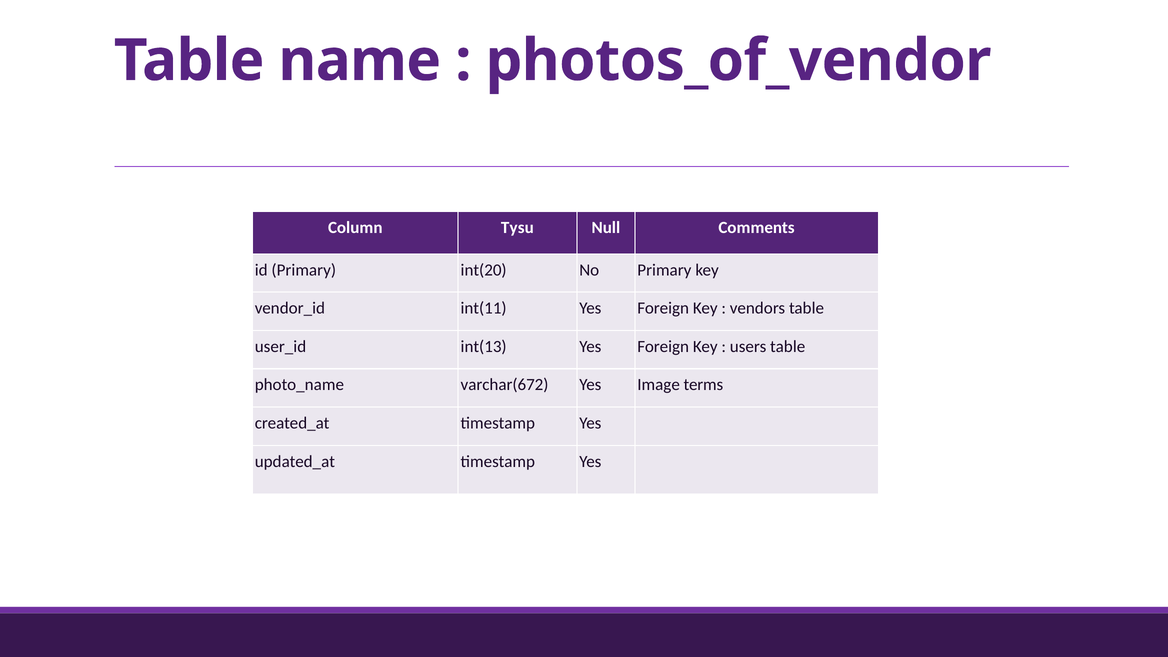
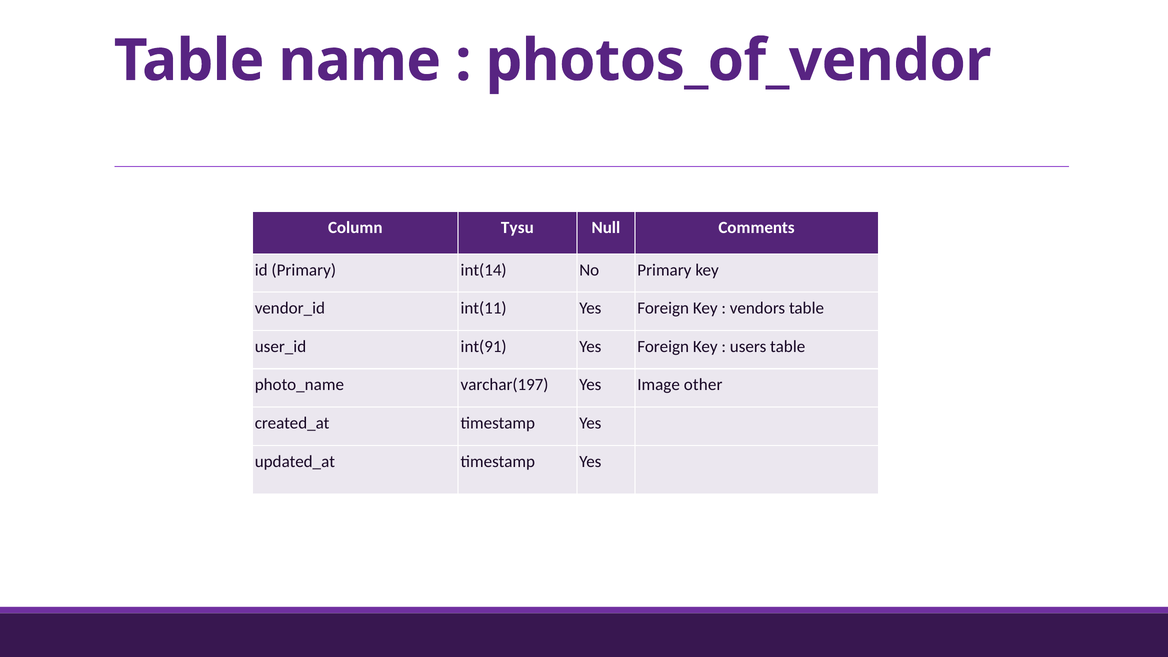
int(20: int(20 -> int(14 (484, 270)
int(13: int(13 -> int(91 (484, 347)
varchar(672: varchar(672 -> varchar(197 (505, 385)
terms: terms -> other (703, 385)
